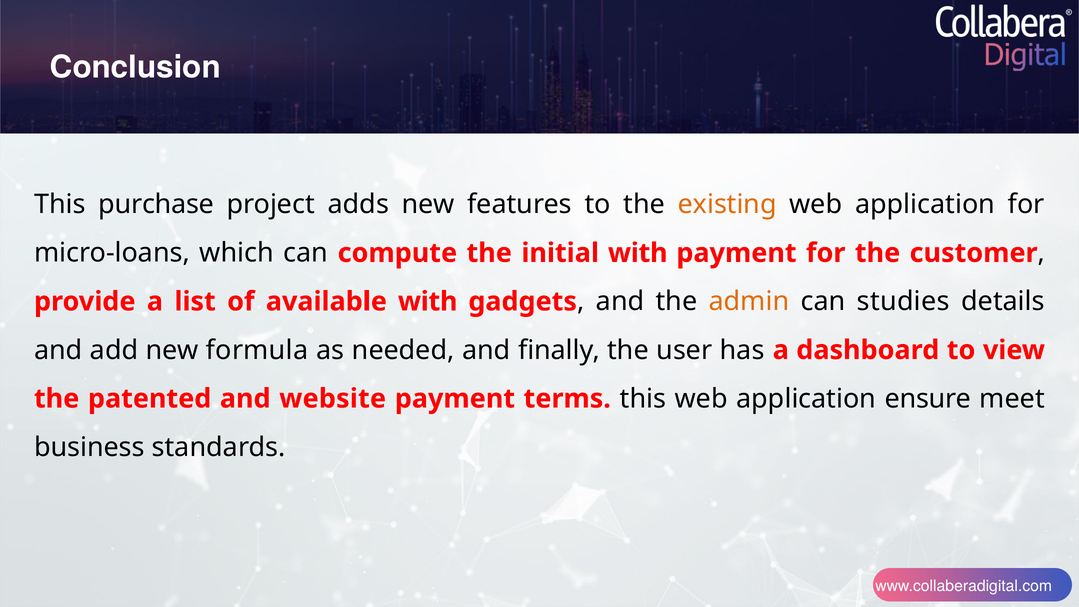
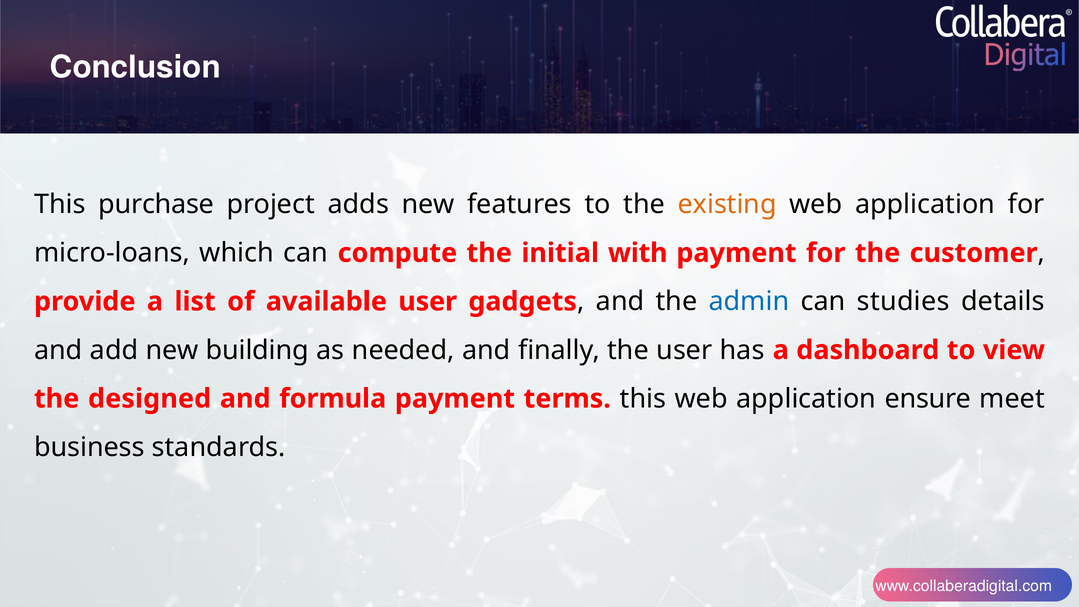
available with: with -> user (428, 302)
admin colour: orange -> blue (749, 302)
formula: formula -> building (257, 350)
patented: patented -> designed (150, 399)
website: website -> formula (333, 399)
